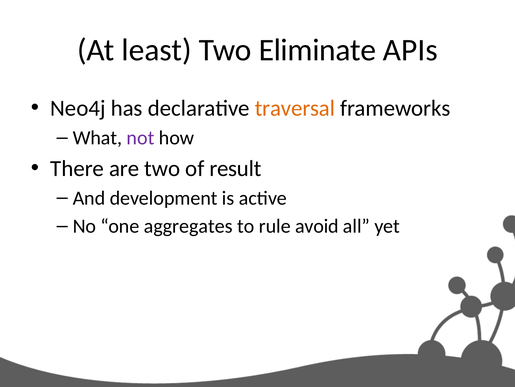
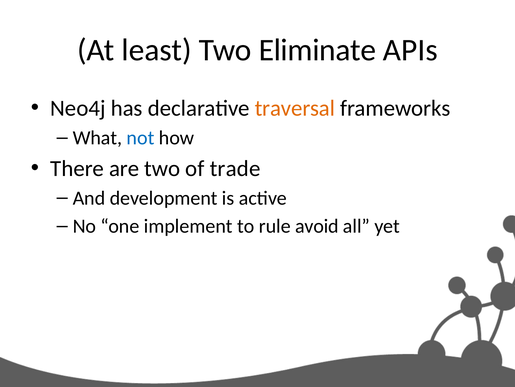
not colour: purple -> blue (140, 138)
result: result -> trade (235, 168)
aggregates: aggregates -> implement (188, 226)
